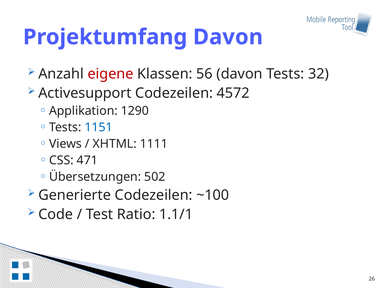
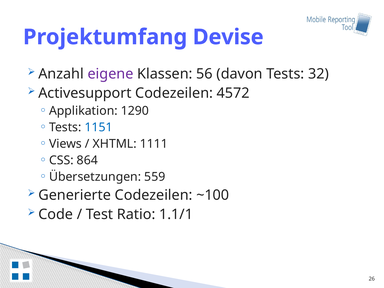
Projektumfang Davon: Davon -> Devise (228, 37)
eigene colour: red -> purple (111, 74)
471: 471 -> 864 (87, 160)
502: 502 -> 559 (155, 177)
